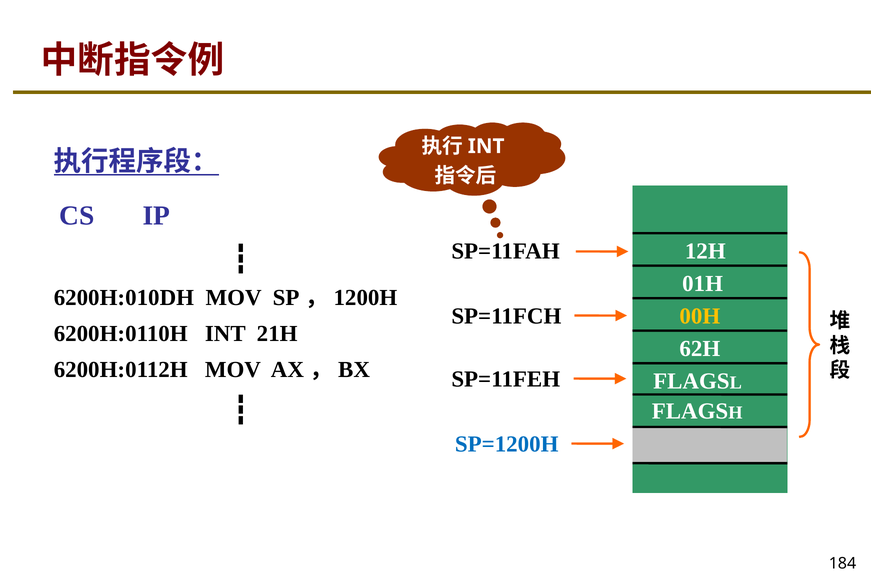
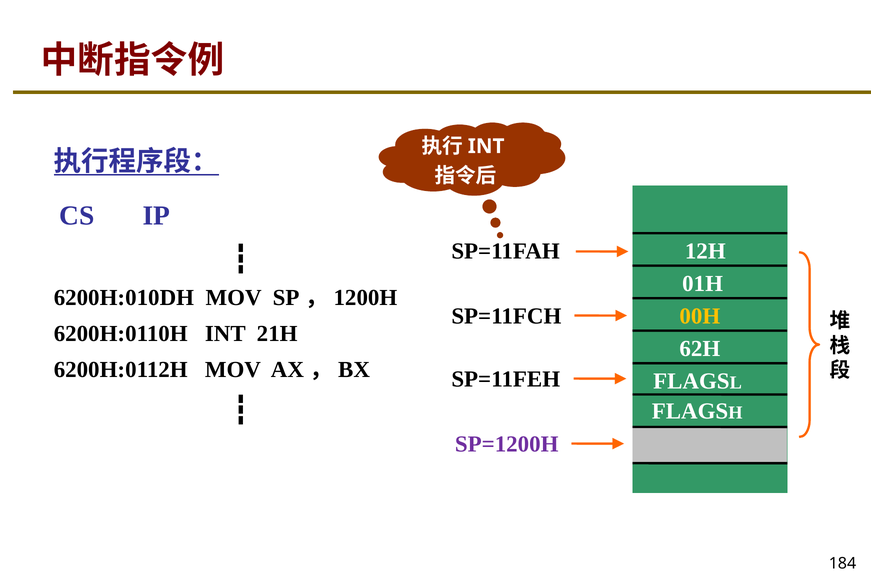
SP=1200H colour: blue -> purple (507, 444)
